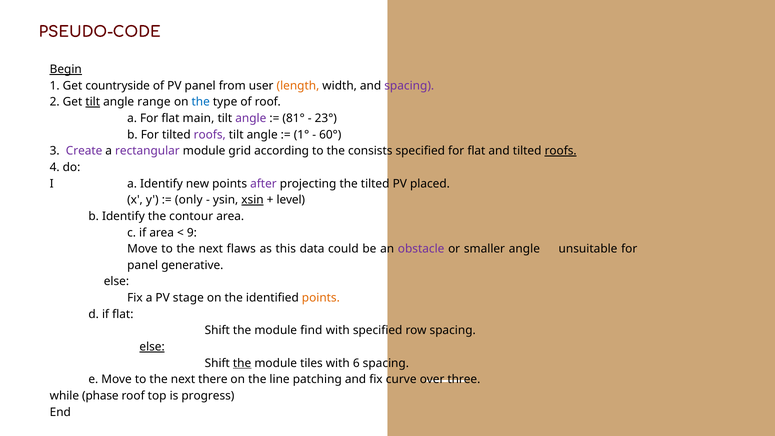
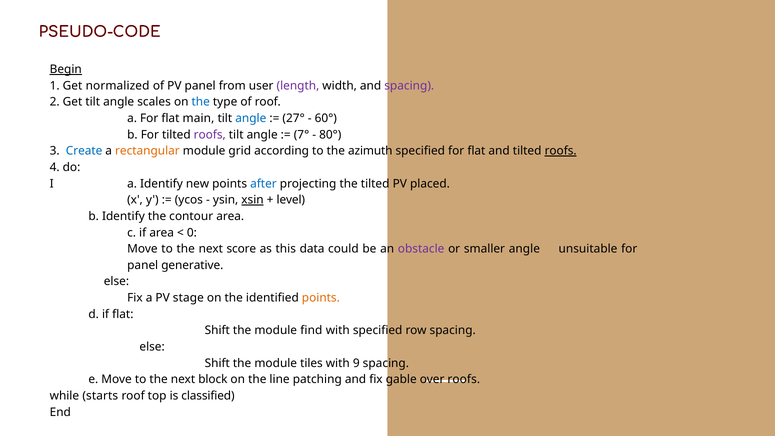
countryside: countryside -> normalized (118, 86)
length colour: orange -> purple (298, 86)
tilt underline: present -> none (93, 102)
range: range -> scales (154, 102)
angle colour: purple -> blue (251, 118)
81°: 81° -> 27° (294, 118)
23°: 23° -> 60° (326, 118)
1°: 1° -> 7° (302, 135)
60°: 60° -> 80° (330, 135)
Create colour: purple -> blue (84, 151)
rectangular colour: purple -> orange (147, 151)
consists: consists -> azimuth (370, 151)
after colour: purple -> blue (263, 184)
only: only -> ycos (189, 200)
9: 9 -> 0 (192, 233)
flaws: flaws -> score (241, 249)
else underline: present -> none (152, 347)
the underline: present -> none (242, 363)
6: 6 -> 9 (356, 363)
there: there -> block (213, 380)
curve: curve -> gable (401, 380)
over three: three -> roofs (464, 380)
phase: phase -> starts (100, 396)
progress: progress -> classified (208, 396)
